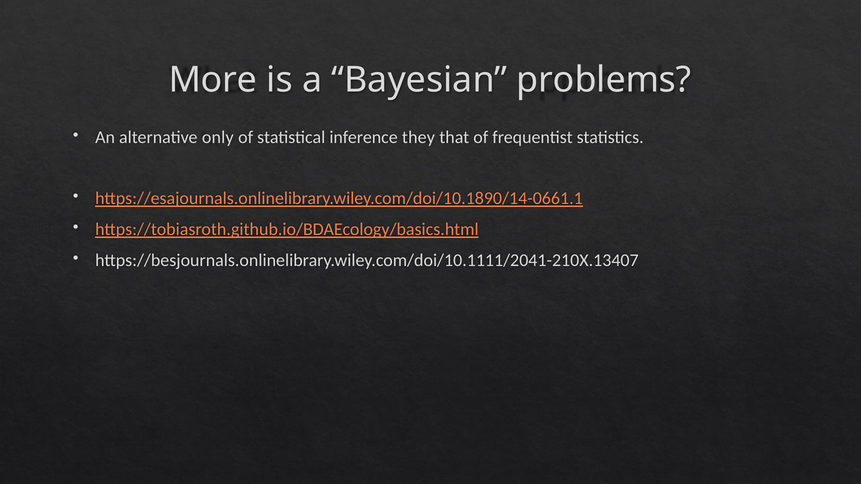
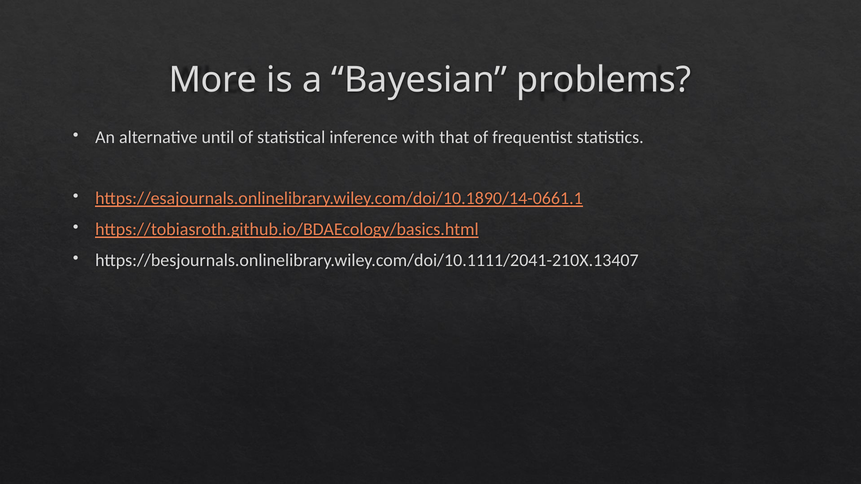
only: only -> until (218, 138)
they: they -> with (418, 138)
